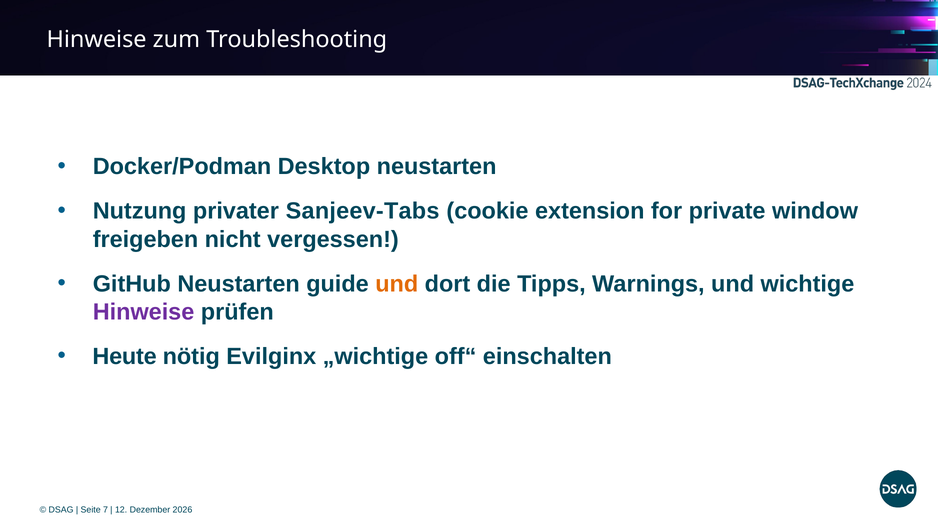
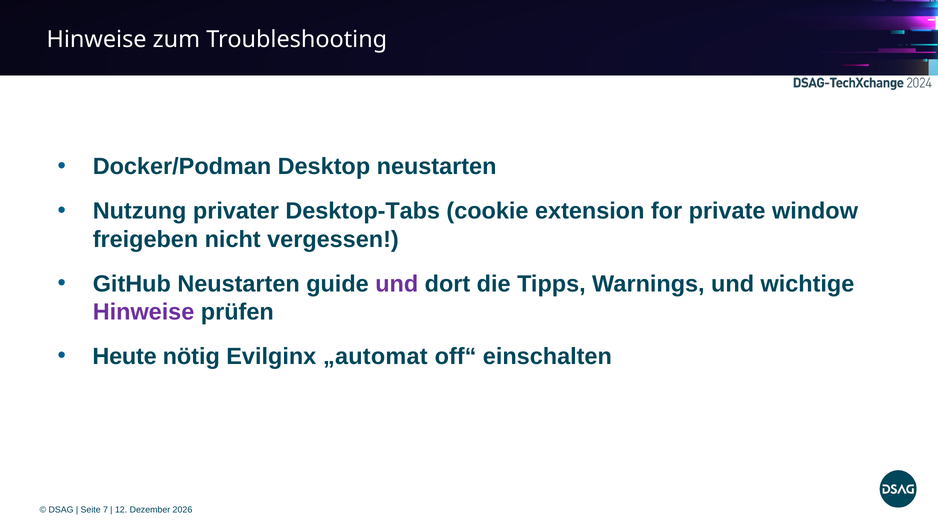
Sanjeev-Tabs: Sanjeev-Tabs -> Desktop-Tabs (363, 212)
und colour: orange -> purple (397, 284)
„wichtige: „wichtige -> „automat (375, 357)
